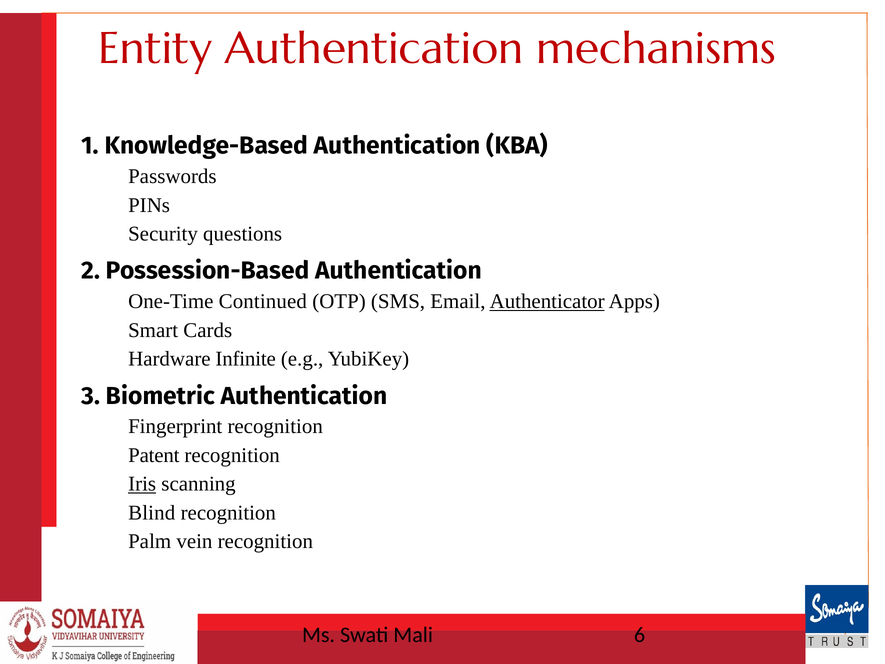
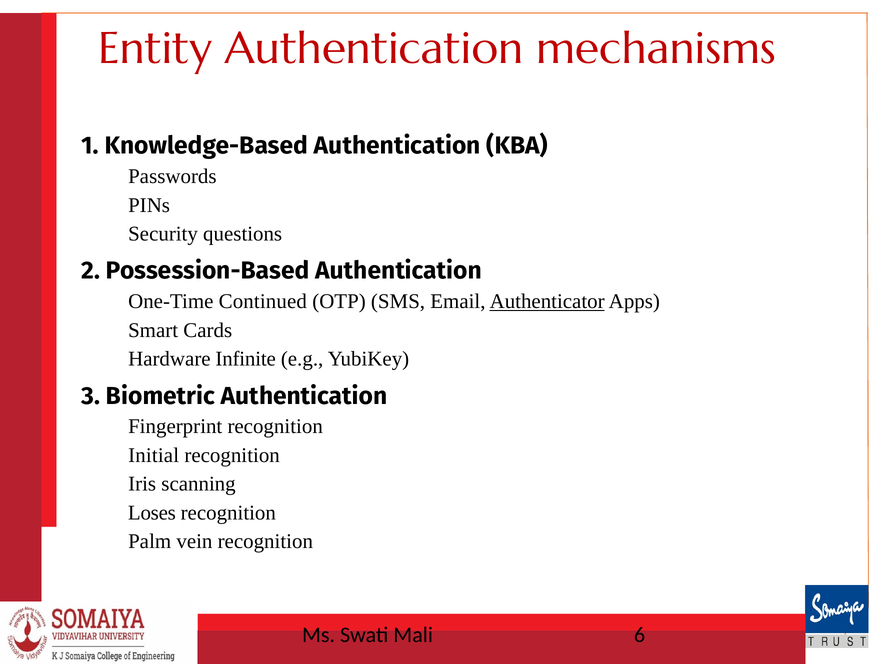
Patent: Patent -> Initial (154, 455)
Iris underline: present -> none (142, 484)
Blind: Blind -> Loses (152, 513)
